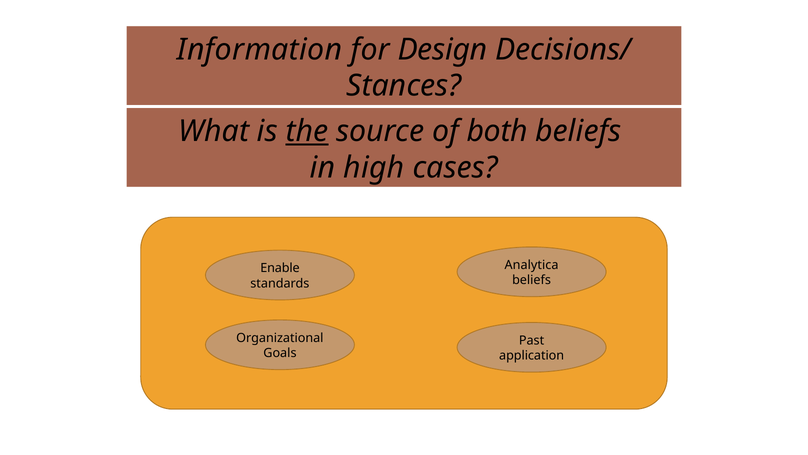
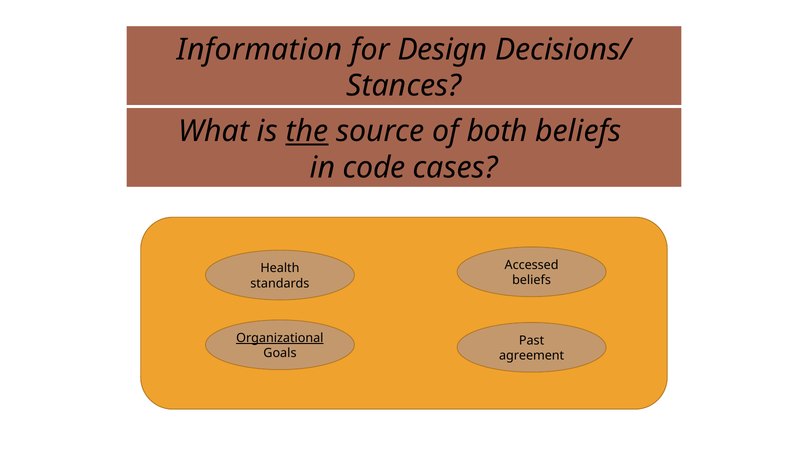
high: high -> code (374, 168)
Analytica: Analytica -> Accessed (532, 265)
Enable: Enable -> Health (280, 268)
Organizational underline: none -> present (280, 338)
application: application -> agreement (532, 355)
